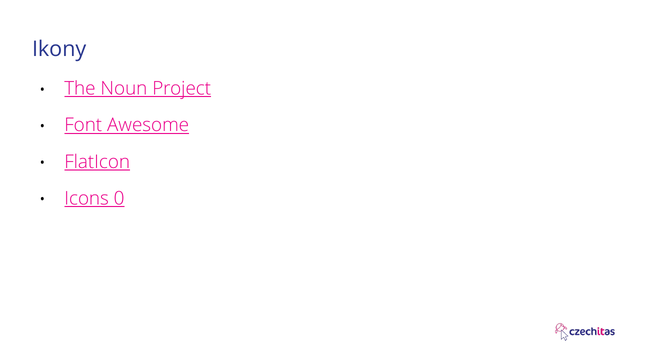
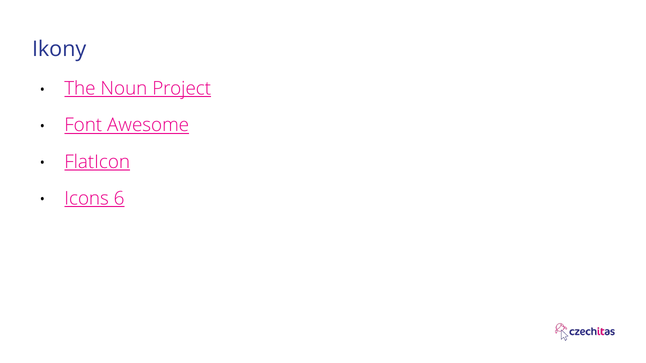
0: 0 -> 6 (119, 199)
